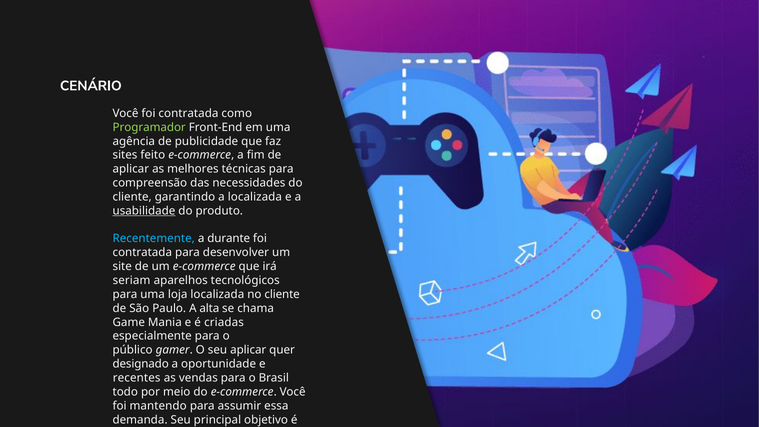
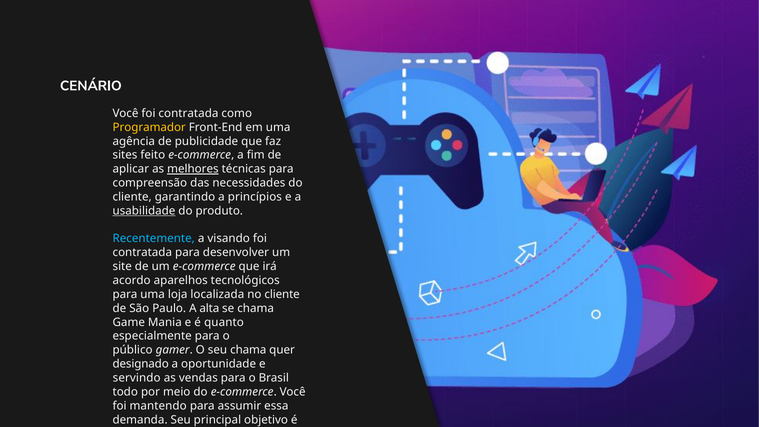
Programador colour: light green -> yellow (149, 127)
melhores underline: none -> present (193, 169)
a localizada: localizada -> princípios (255, 197)
durante: durante -> visando (229, 239)
seriam: seriam -> acordo (132, 280)
criadas: criadas -> quanto (224, 322)
seu aplicar: aplicar -> chama (248, 350)
recentes: recentes -> servindo (137, 378)
